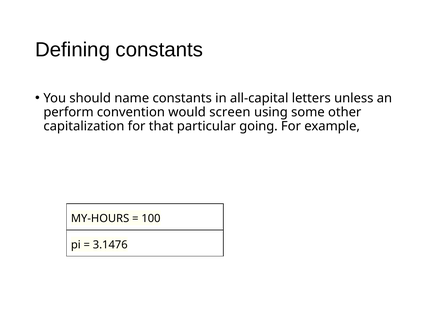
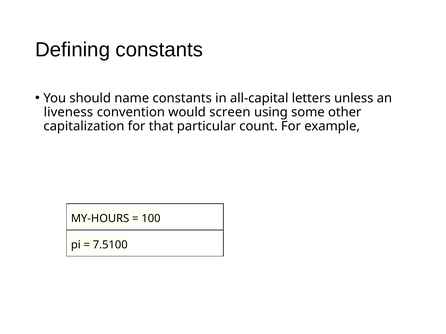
perform: perform -> liveness (68, 112)
going: going -> count (258, 126)
3.1476: 3.1476 -> 7.5100 (110, 245)
